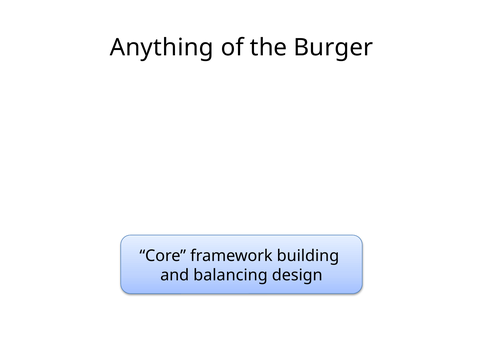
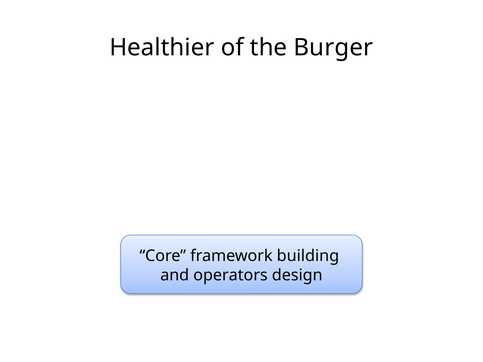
Anything: Anything -> Healthier (162, 48)
balancing: balancing -> operators (230, 275)
